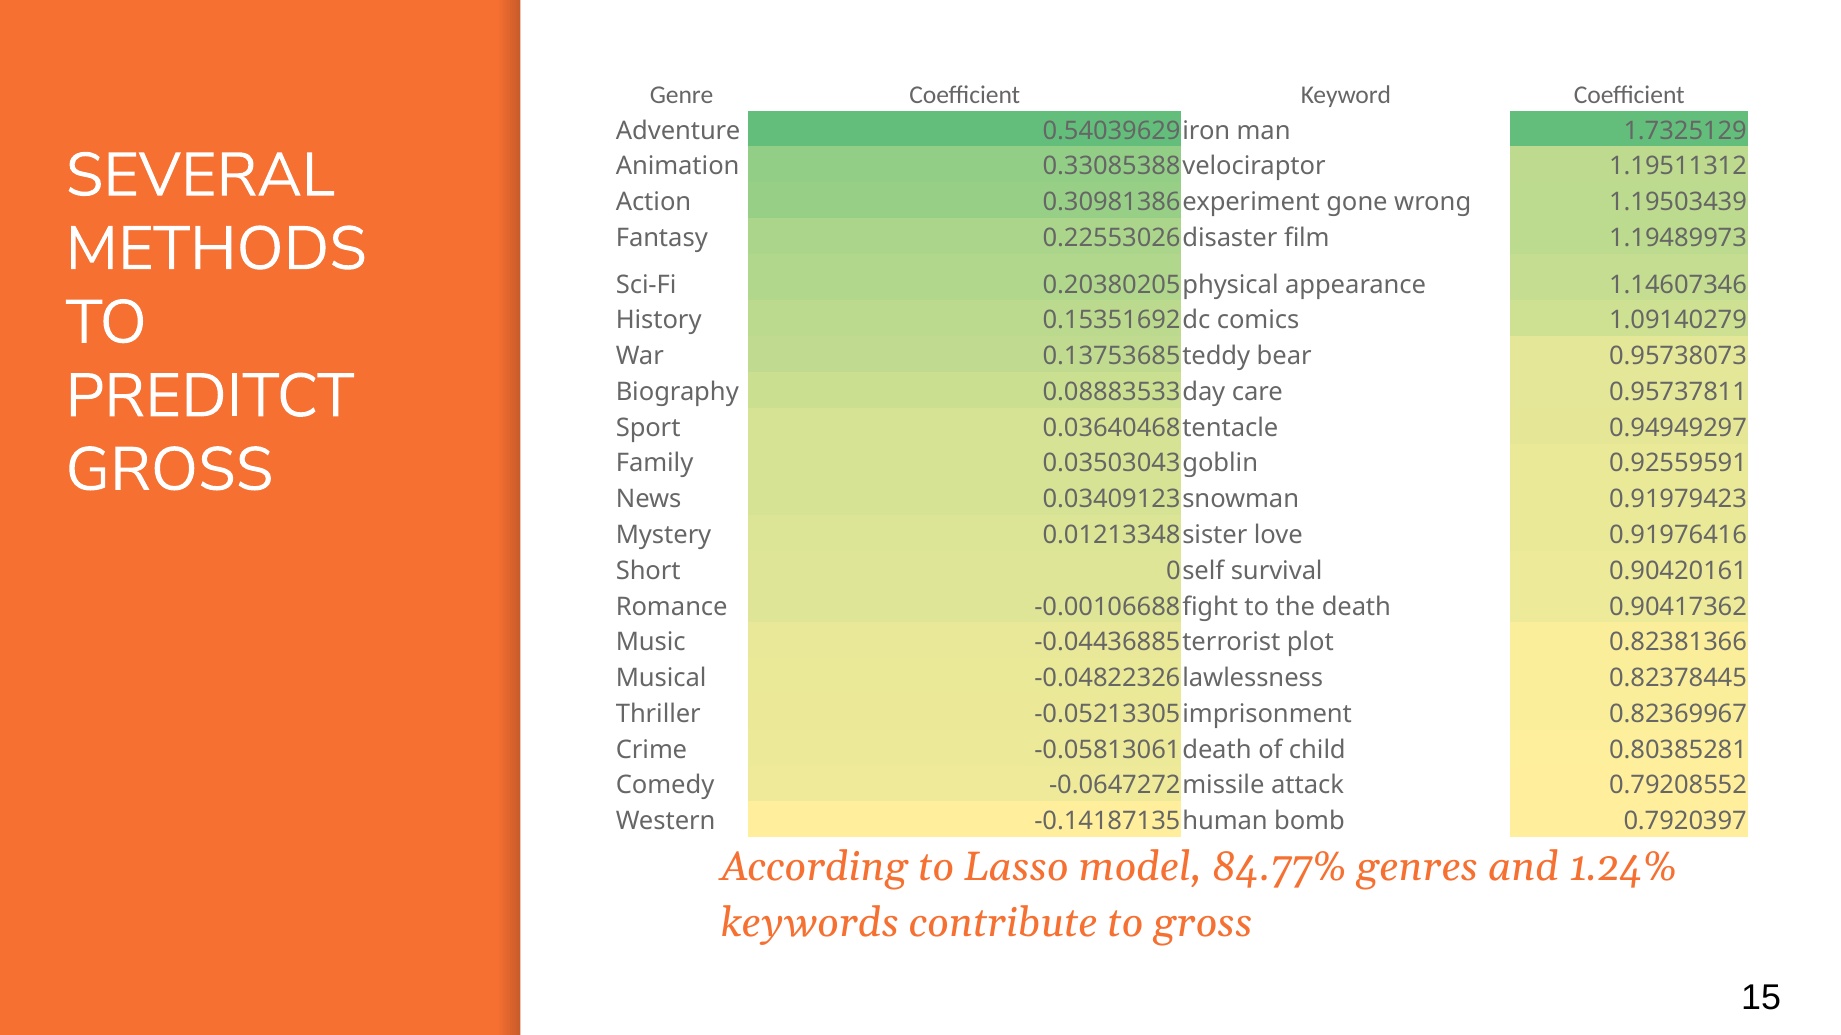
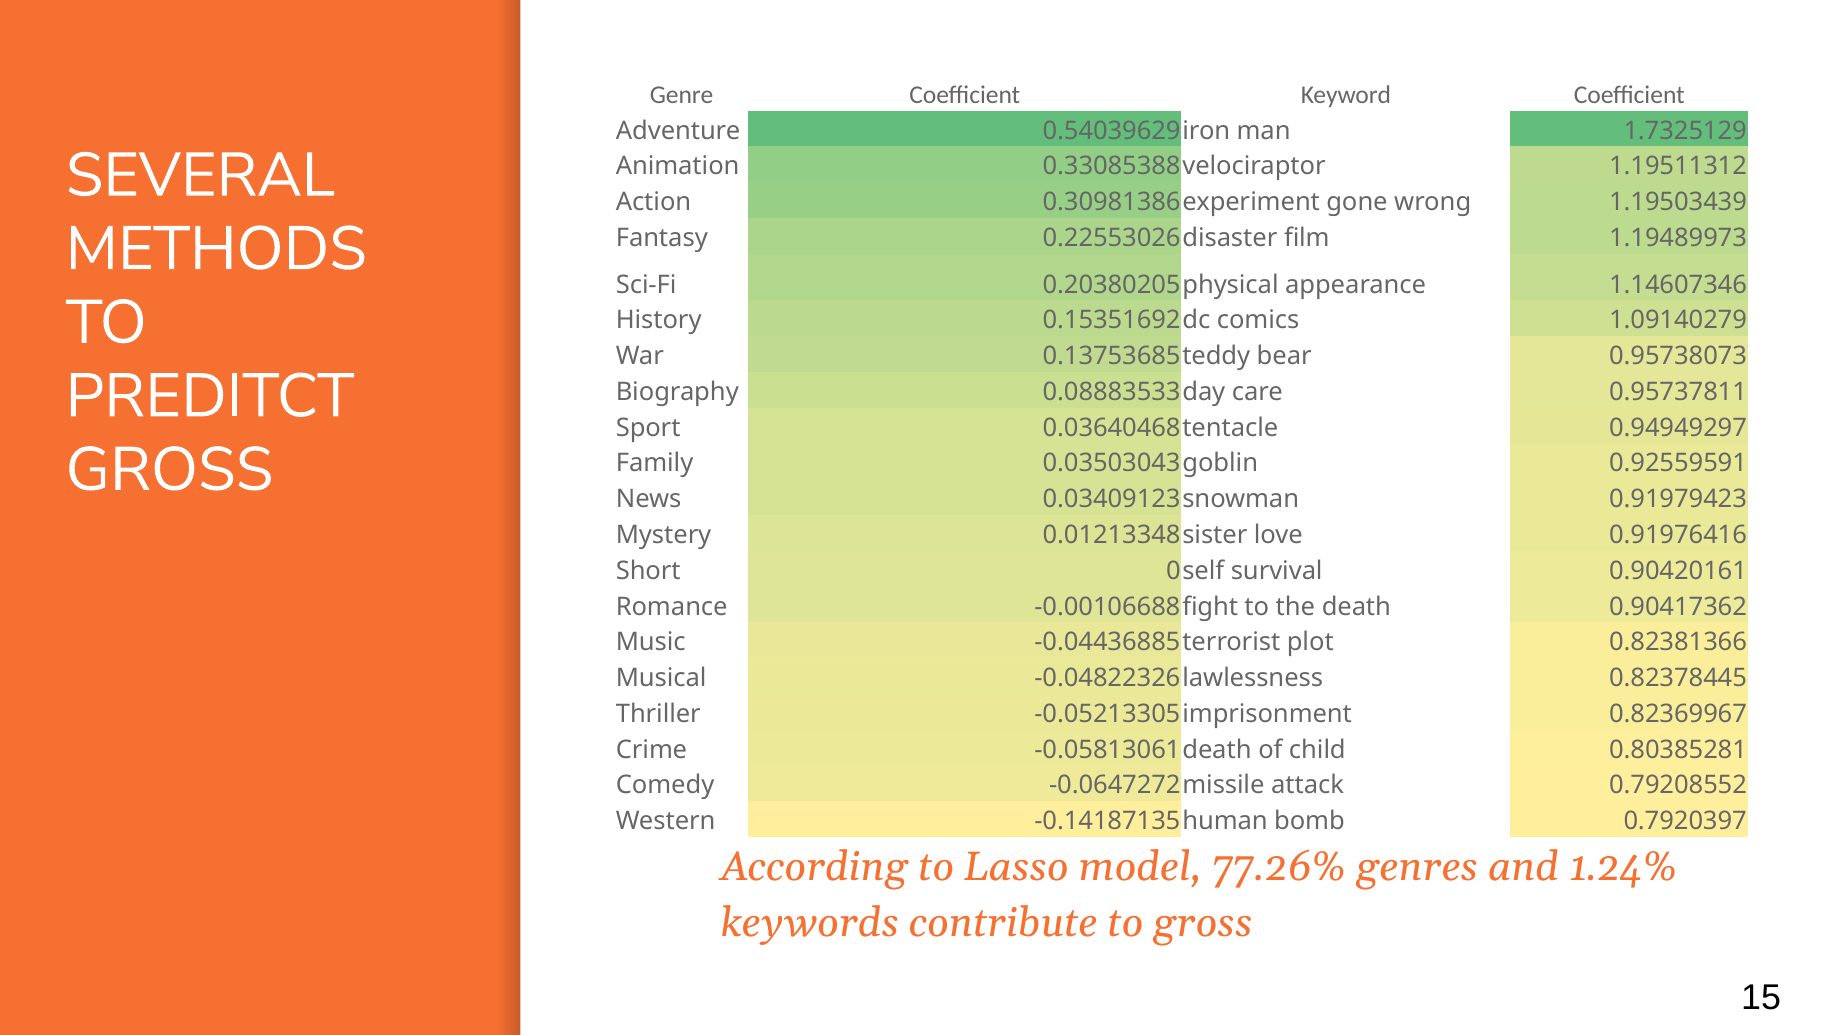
84.77%: 84.77% -> 77.26% (1279, 867)
